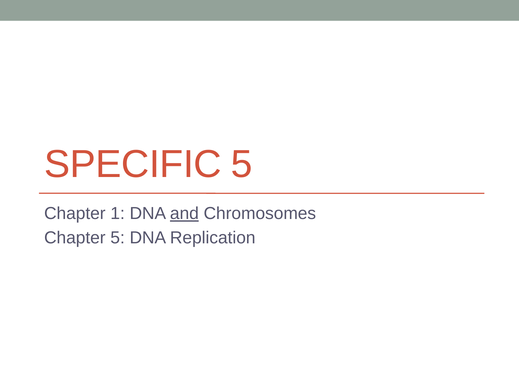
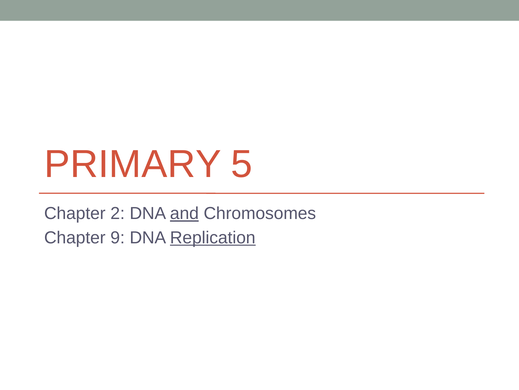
SPECIFIC: SPECIFIC -> PRIMARY (133, 164)
1: 1 -> 2 (118, 213)
Chapter 5: 5 -> 9 (118, 237)
Replication underline: none -> present (213, 237)
